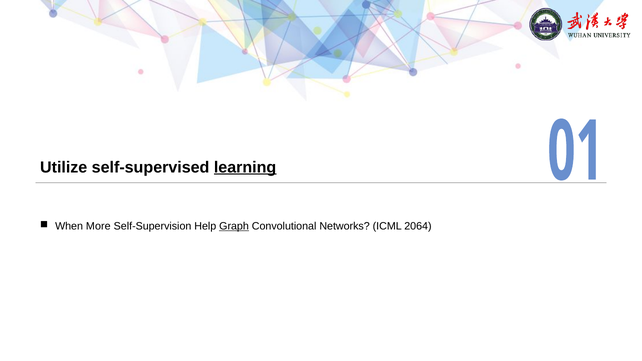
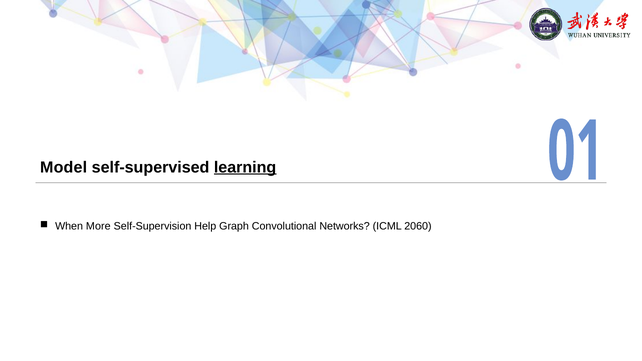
Utilize: Utilize -> Model (64, 167)
Graph underline: present -> none (234, 226)
2064: 2064 -> 2060 (418, 226)
